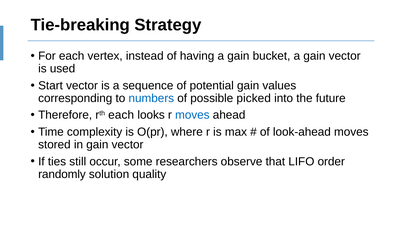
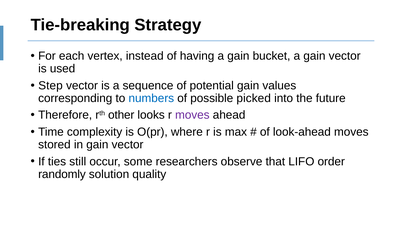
Start: Start -> Step (50, 86)
rth each: each -> other (121, 115)
moves colour: blue -> purple (192, 115)
